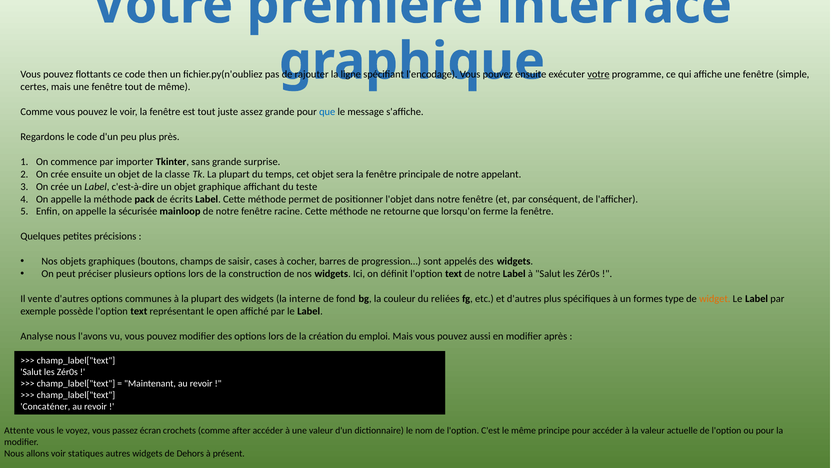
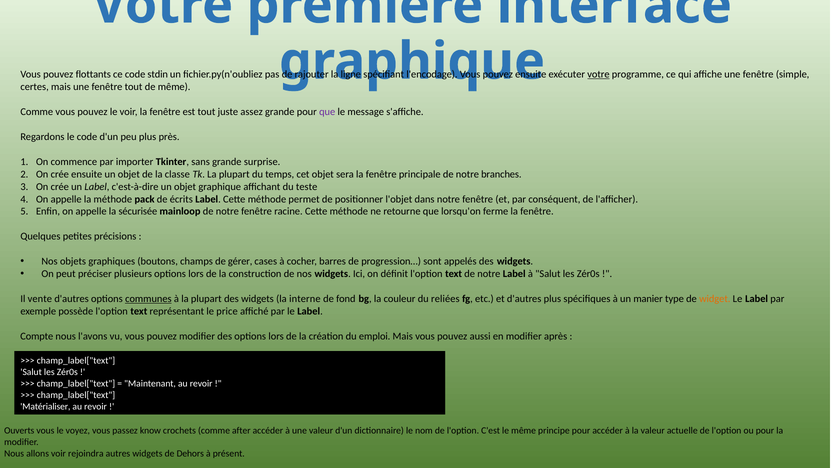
then: then -> stdin (158, 74)
que colour: blue -> purple (327, 112)
appelant: appelant -> branches (501, 174)
saisir: saisir -> gérer (240, 261)
communes underline: none -> present (148, 299)
formes: formes -> manier (648, 299)
open: open -> price (227, 311)
Analyse: Analyse -> Compte (37, 336)
Concaténer: Concaténer -> Matérialiser (45, 406)
Attente: Attente -> Ouverts (19, 431)
écran: écran -> know (150, 431)
statiques: statiques -> rejoindra (86, 453)
